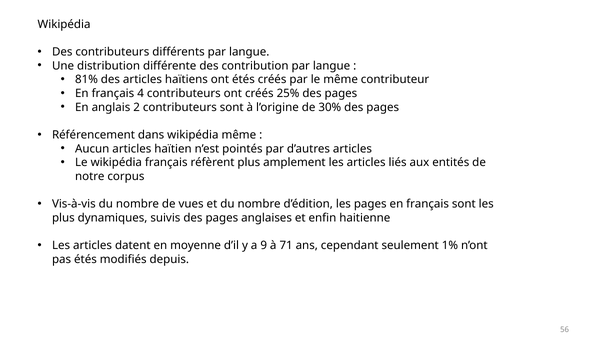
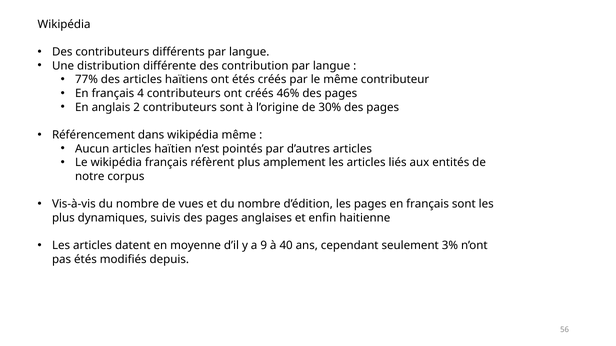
81%: 81% -> 77% (86, 80)
25%: 25% -> 46% (288, 94)
71: 71 -> 40 (286, 246)
1%: 1% -> 3% (450, 246)
